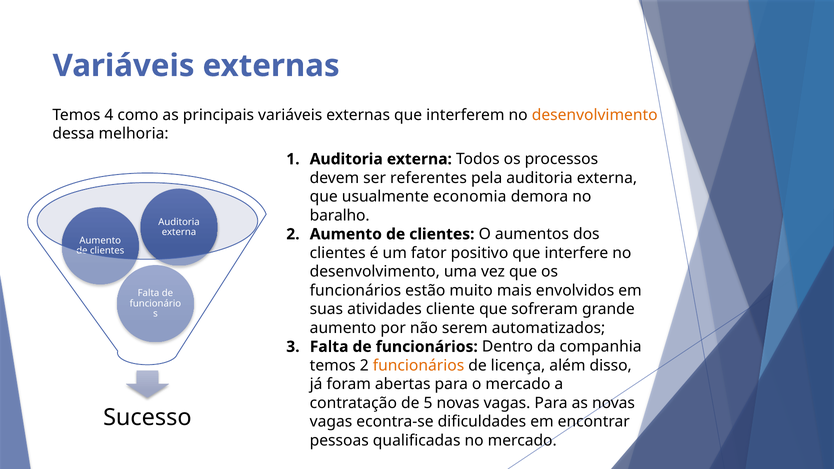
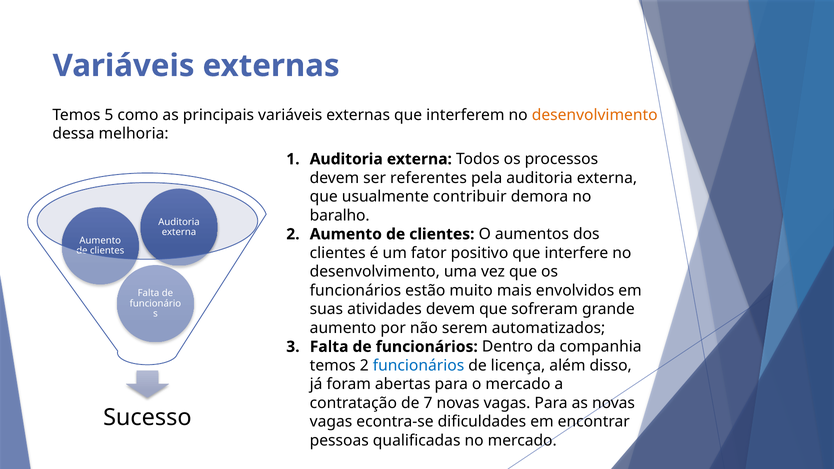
4: 4 -> 5 (109, 115)
economia: economia -> contribuir (470, 197)
atividades cliente: cliente -> devem (451, 309)
funcionários colour: orange -> blue (419, 366)
5: 5 -> 7 (428, 403)
